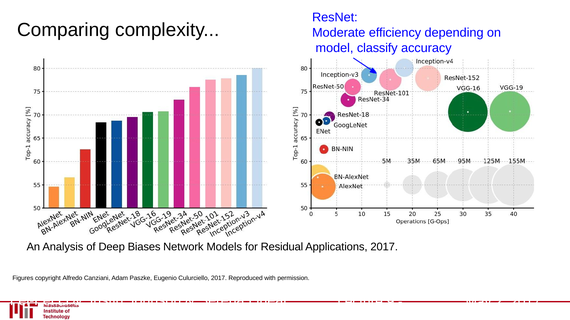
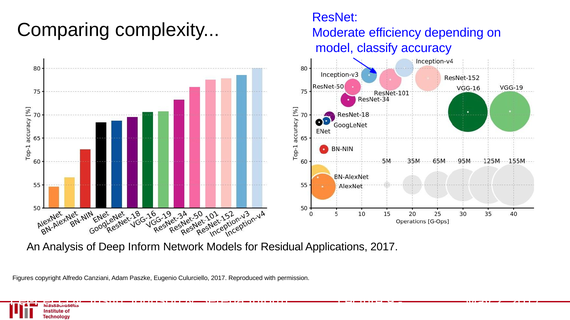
Deep Biases: Biases -> Inform (144, 247)
Serena Linear: Linear -> Inform (268, 301)
